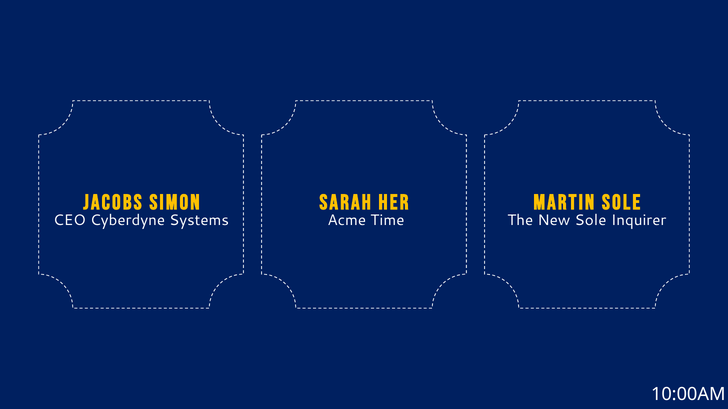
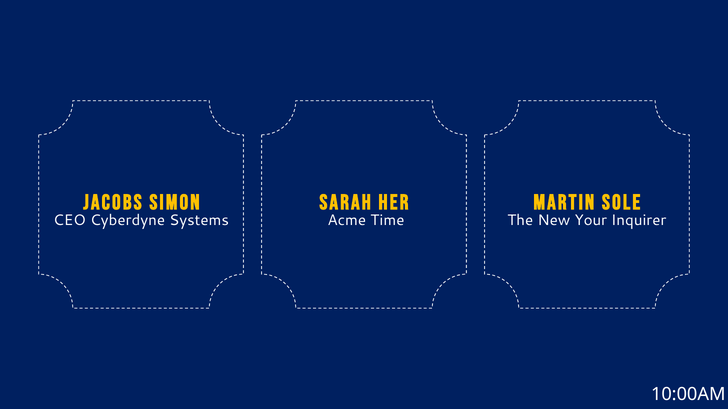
New Sole: Sole -> Your (591, 220)
